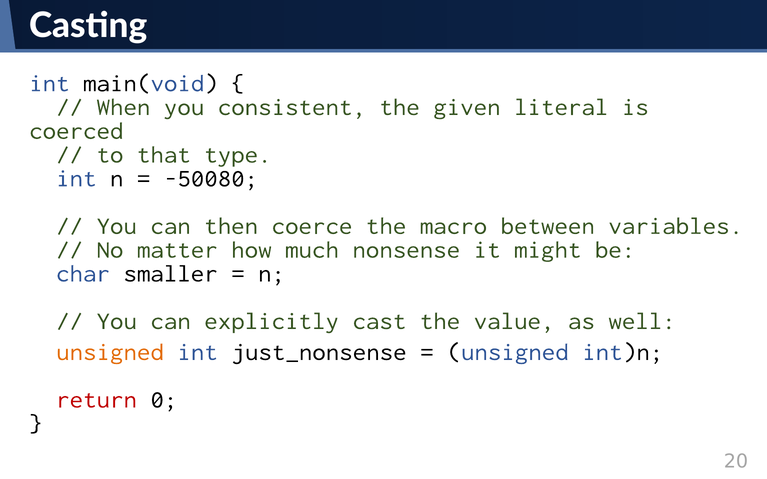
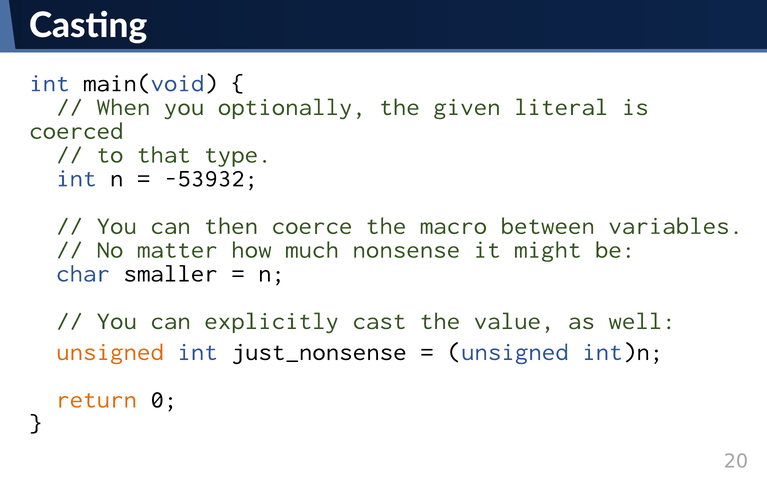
consistent: consistent -> optionally (292, 107)
-50080: -50080 -> -53932 (211, 178)
return colour: red -> orange (97, 400)
